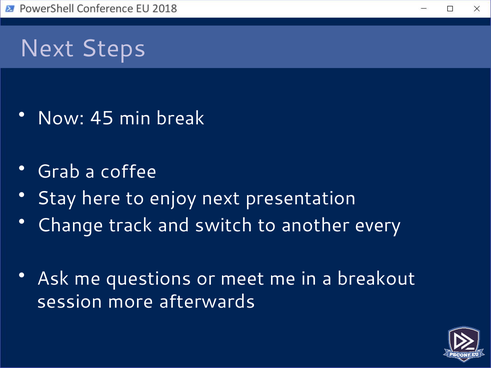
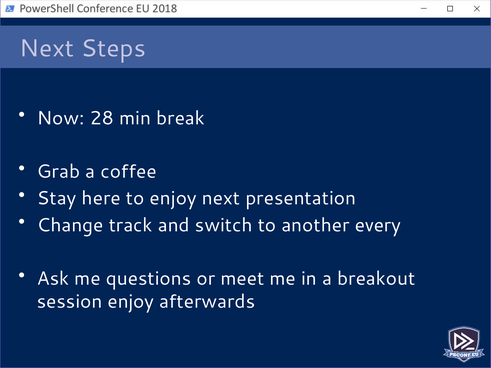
45: 45 -> 28 (102, 118)
session more: more -> enjoy (131, 302)
